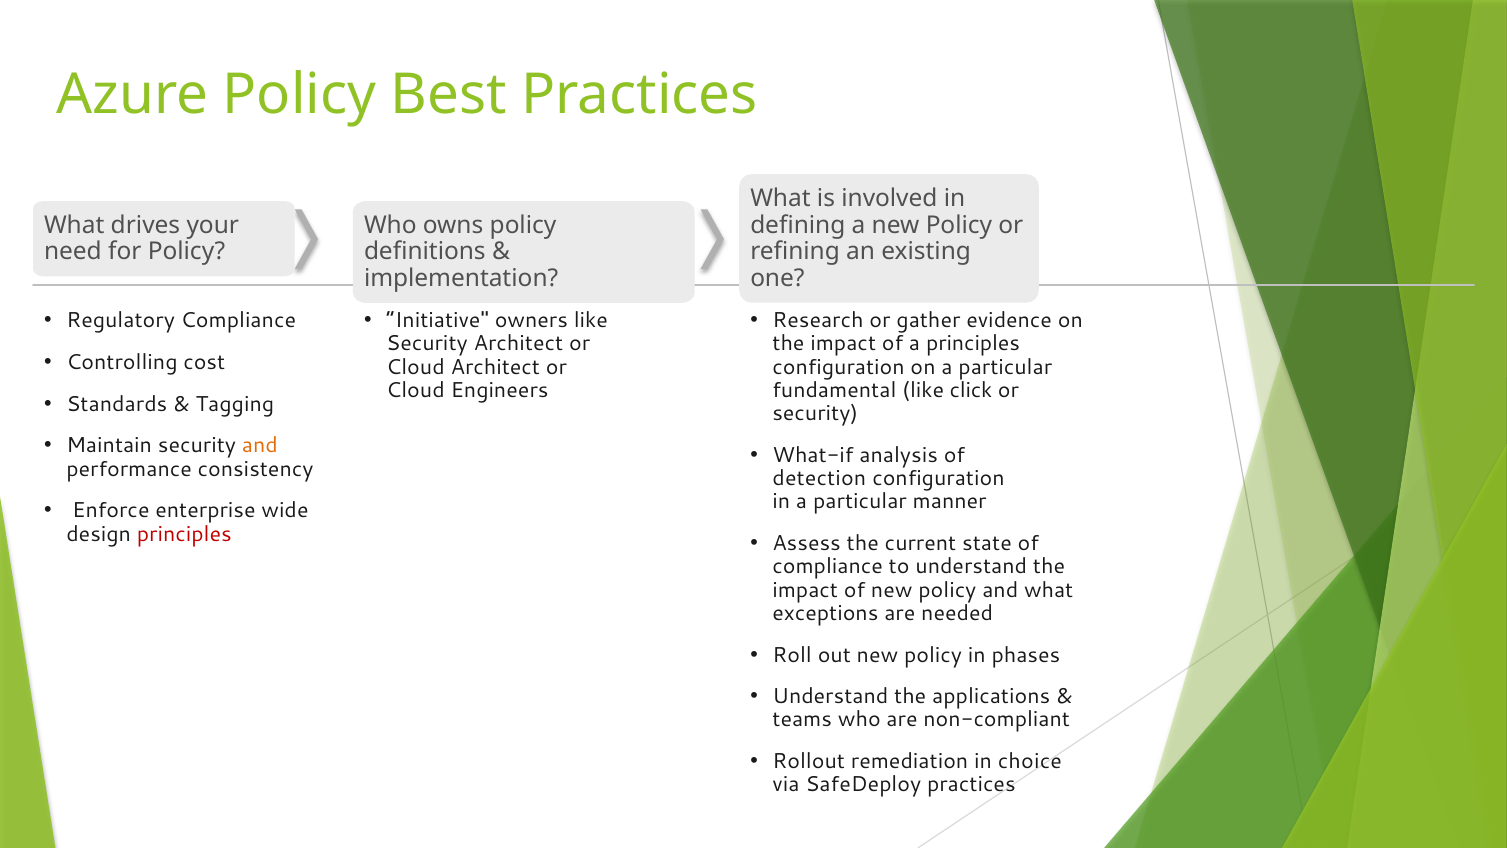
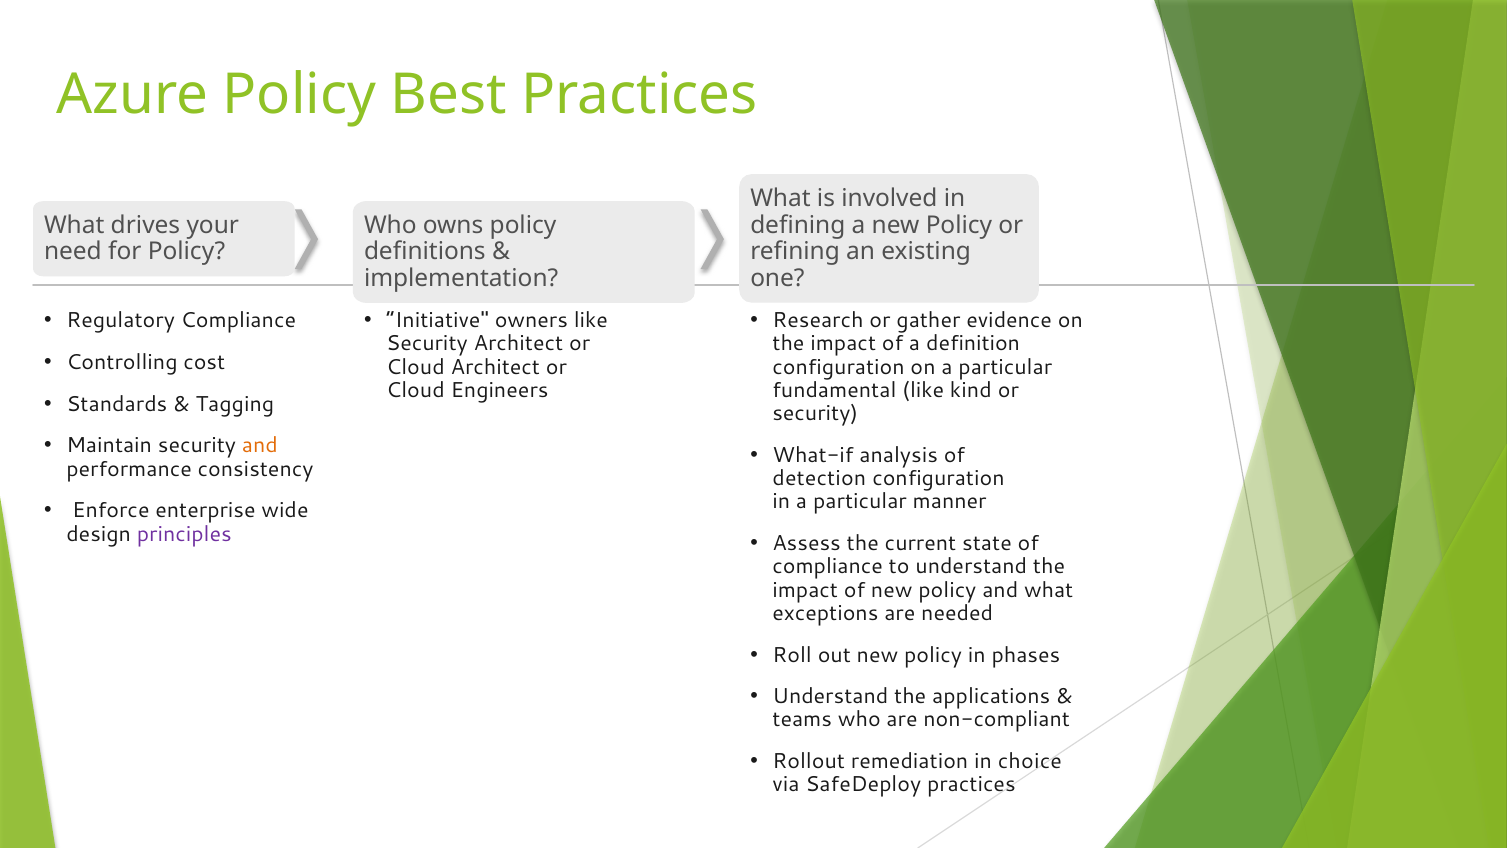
a principles: principles -> definition (973, 344)
click: click -> kind (971, 390)
principles colour: red -> purple (184, 534)
